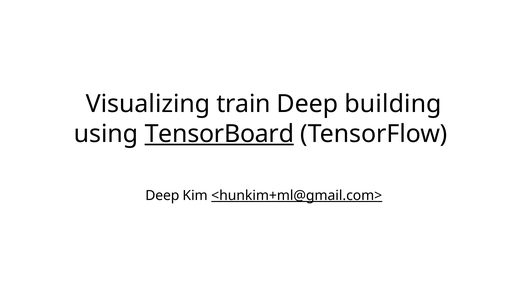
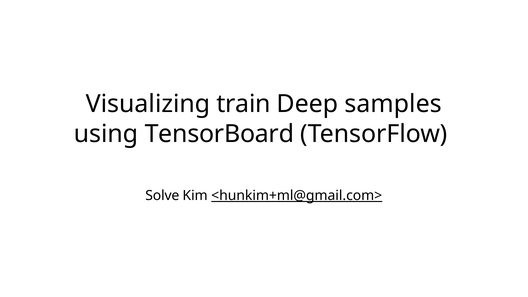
building: building -> samples (393, 104)
TensorBoard underline: present -> none (219, 134)
Deep: Deep -> Solve (162, 196)
